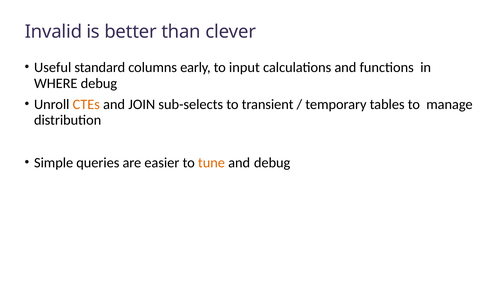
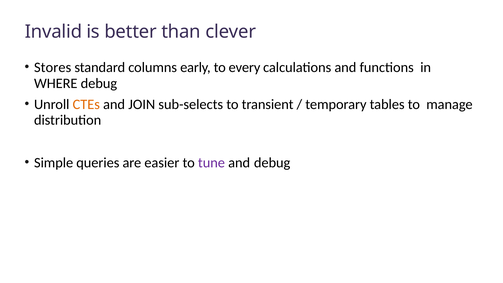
Useful: Useful -> Stores (53, 67)
input: input -> every (244, 67)
tune colour: orange -> purple (211, 163)
